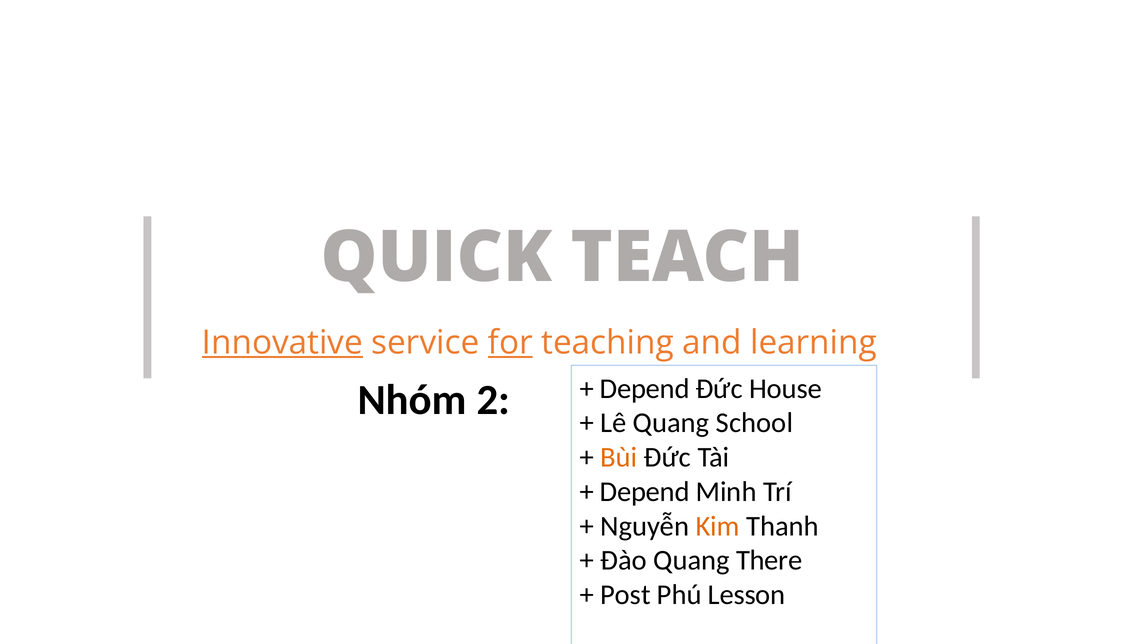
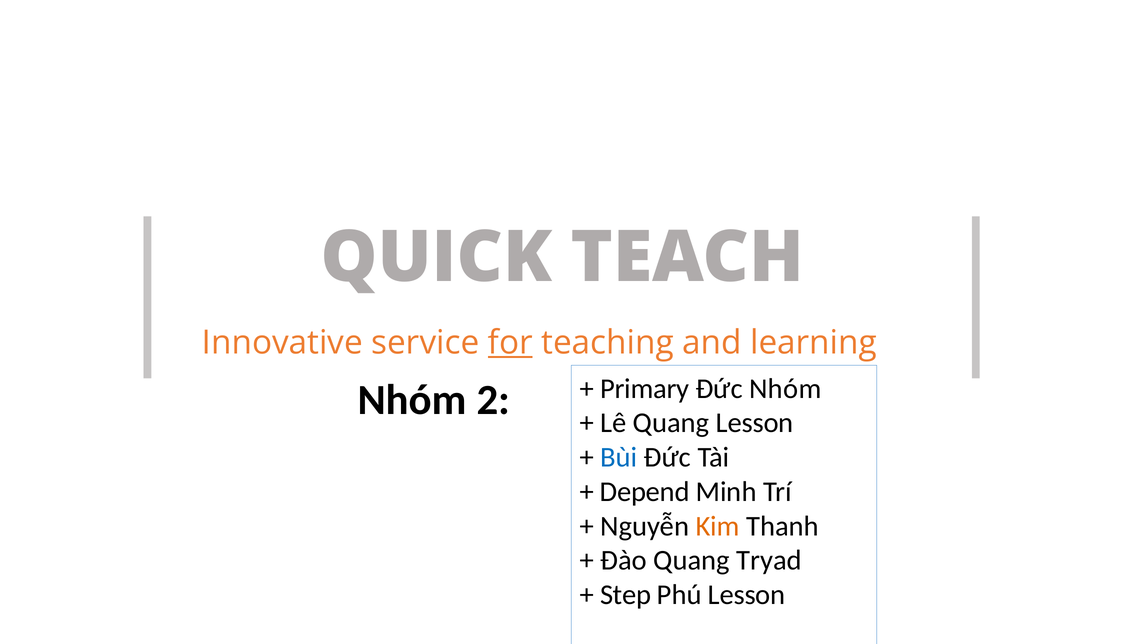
Innovative underline: present -> none (282, 342)
Depend: Depend -> Primary (645, 388)
Đức House: House -> Nhóm (785, 388)
Quang School: School -> Lesson (755, 423)
Bùi colour: orange -> blue (619, 457)
There: There -> Tryad (769, 560)
Post: Post -> Step (626, 594)
